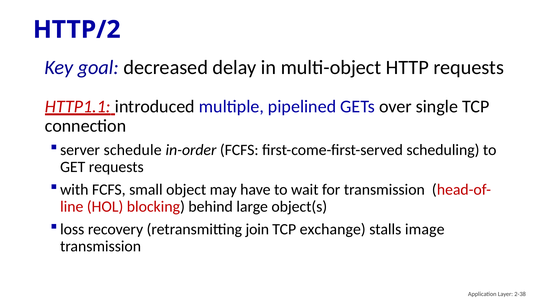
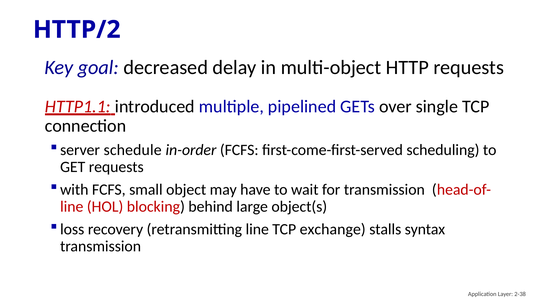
retransmitting join: join -> line (257, 229)
image: image -> syntax (425, 229)
